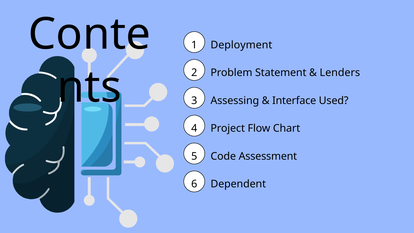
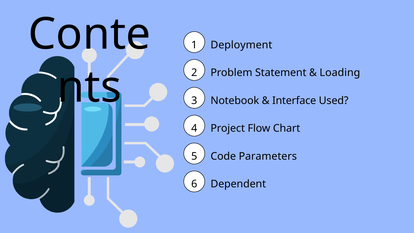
Lenders: Lenders -> Loading (340, 73)
Assessing: Assessing -> Notebook (235, 101)
Assessment: Assessment -> Parameters (268, 156)
